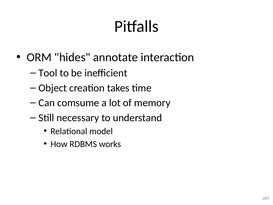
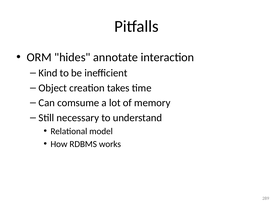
Tool: Tool -> Kind (48, 73)
